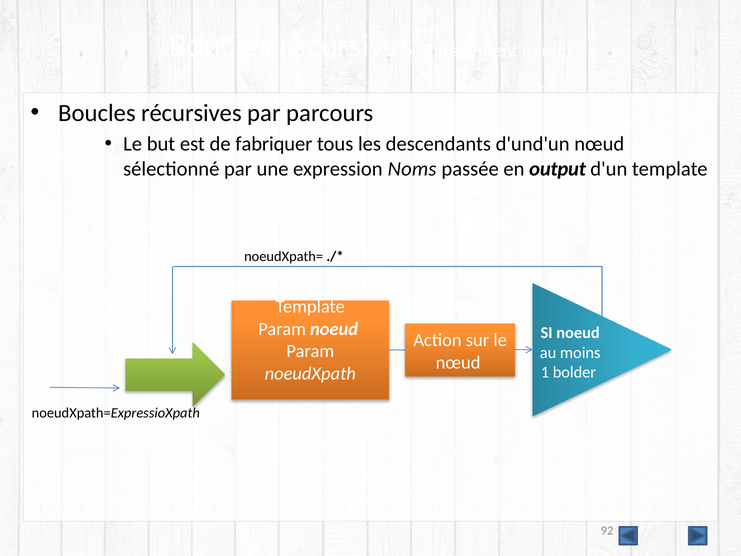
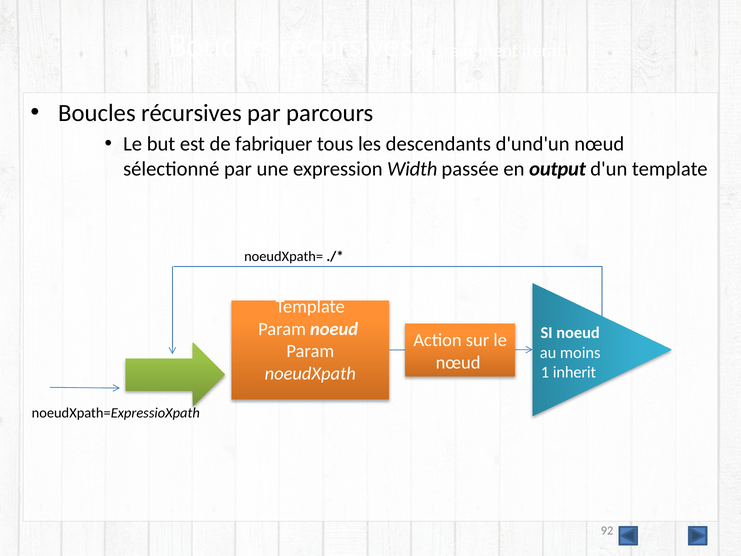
Noms: Noms -> Width (412, 169)
bolder: bolder -> inherit (574, 372)
